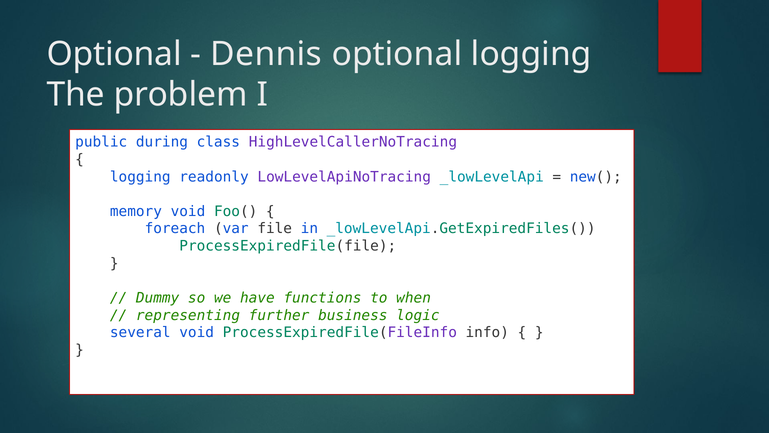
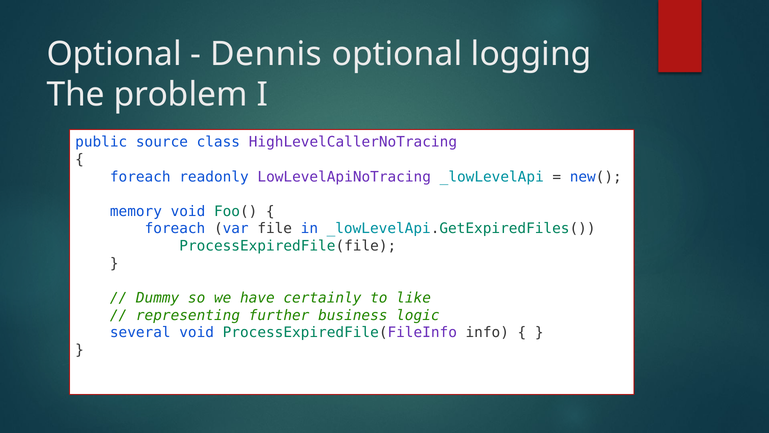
during: during -> source (162, 142)
logging: logging -> foreach (140, 177)
functions: functions -> certainly (322, 298)
when: when -> like (414, 298)
